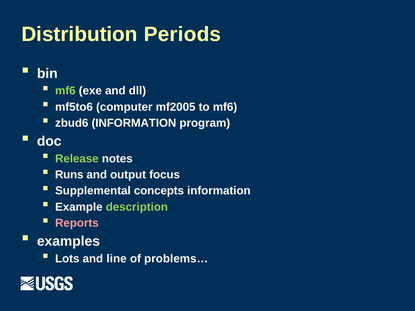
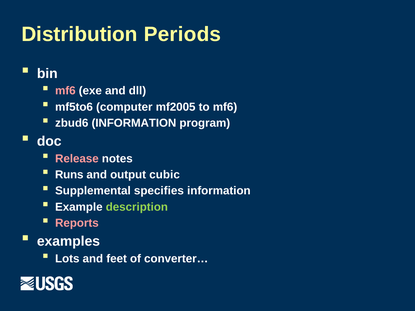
mf6 colour: light green -> pink (65, 91)
Release colour: light green -> pink (77, 159)
focus: focus -> cubic (165, 175)
concepts: concepts -> specifies (159, 191)
line: line -> feet (117, 259)
problems…: problems… -> converter… (176, 259)
